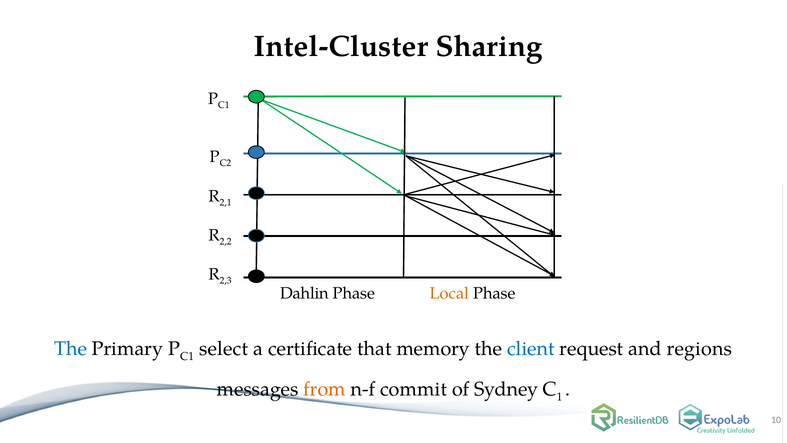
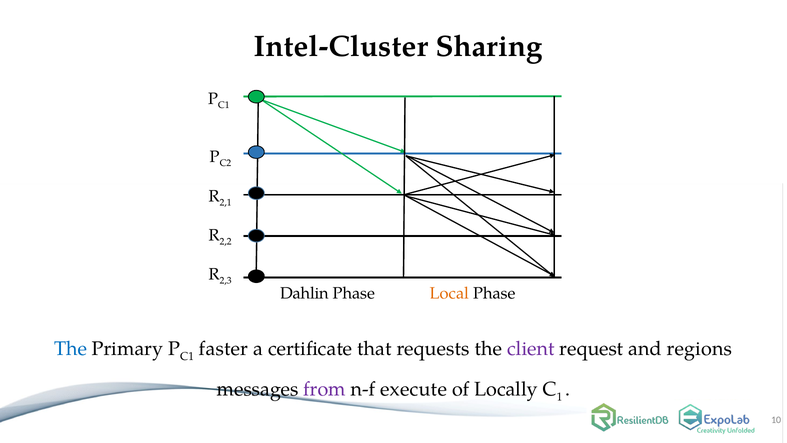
select: select -> faster (224, 349)
memory: memory -> requests (433, 349)
client colour: blue -> purple (531, 349)
from colour: orange -> purple (324, 389)
commit: commit -> execute (414, 389)
Sydney: Sydney -> Locally (506, 389)
